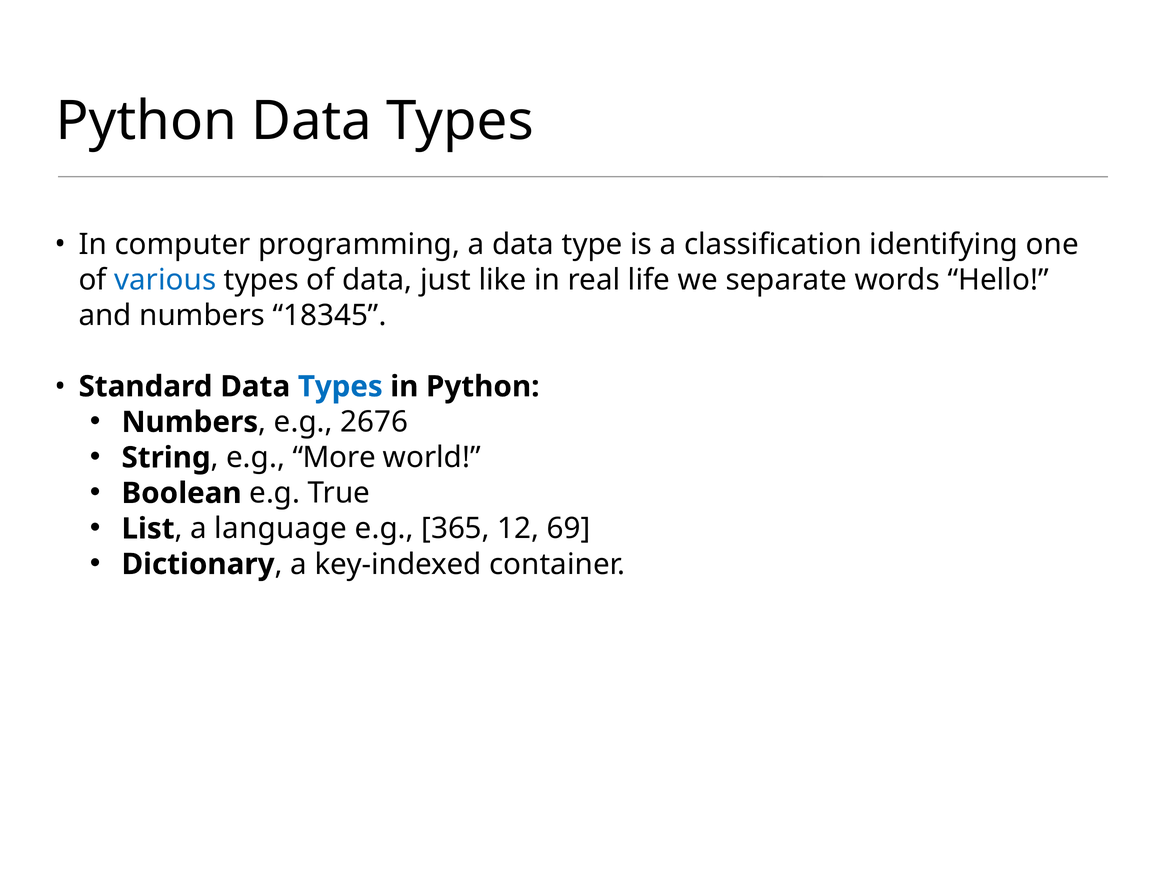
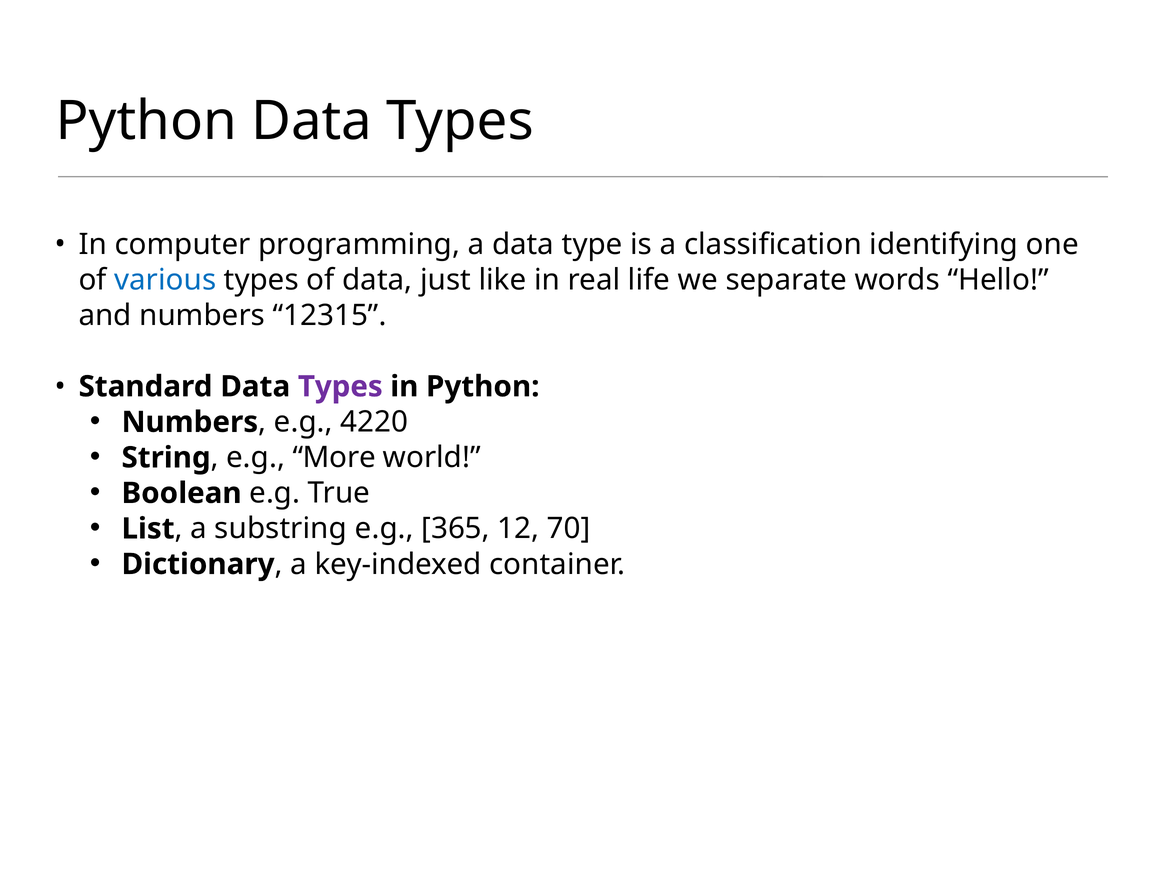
18345: 18345 -> 12315 (330, 315)
Types colour: blue -> purple (340, 386)
2676: 2676 -> 4220 (374, 422)
language: language -> substring (281, 528)
69: 69 -> 70 (569, 528)
